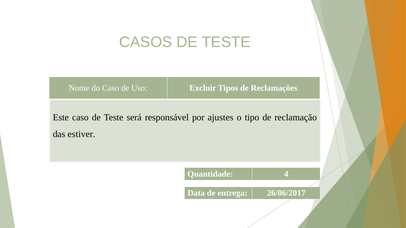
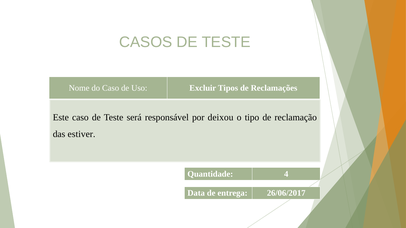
ajustes: ajustes -> deixou (221, 118)
